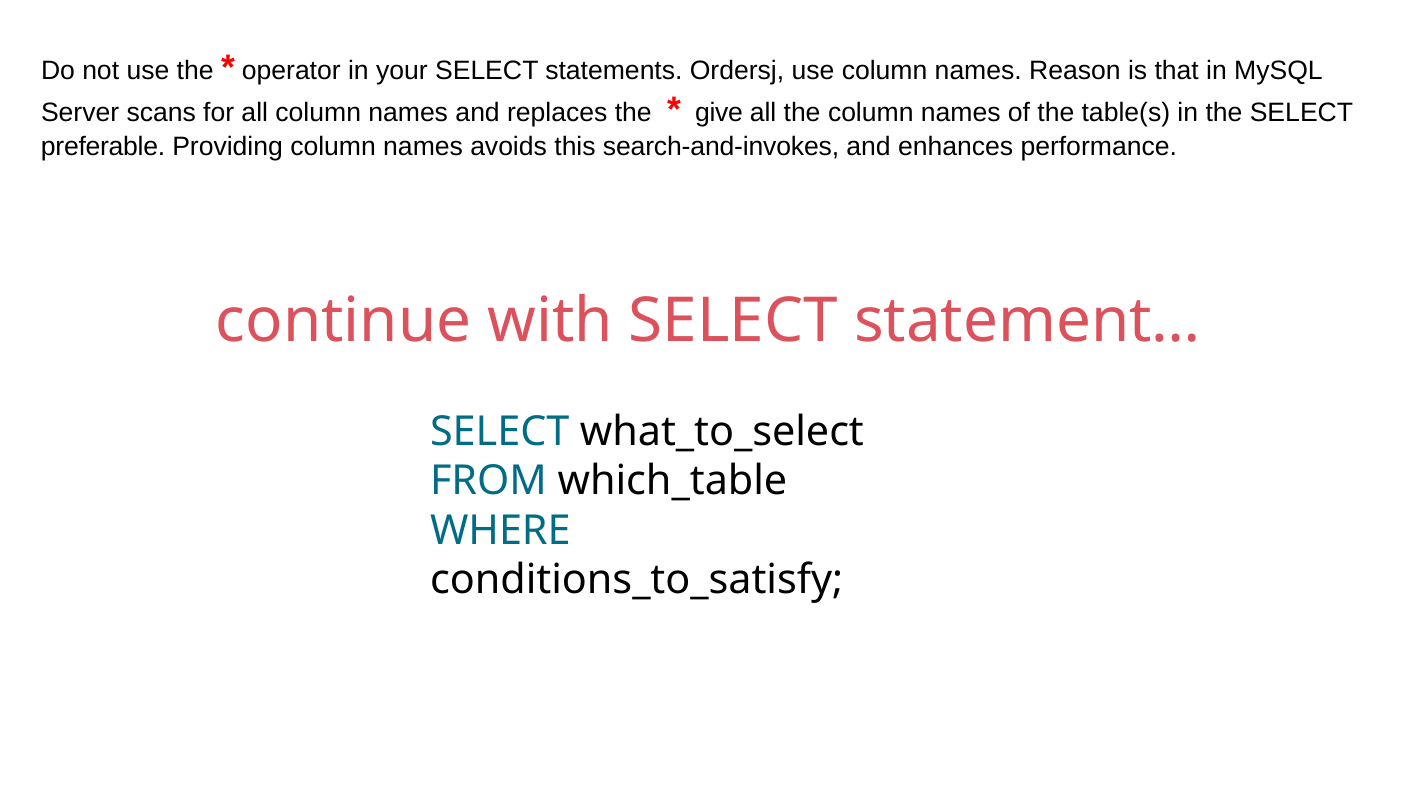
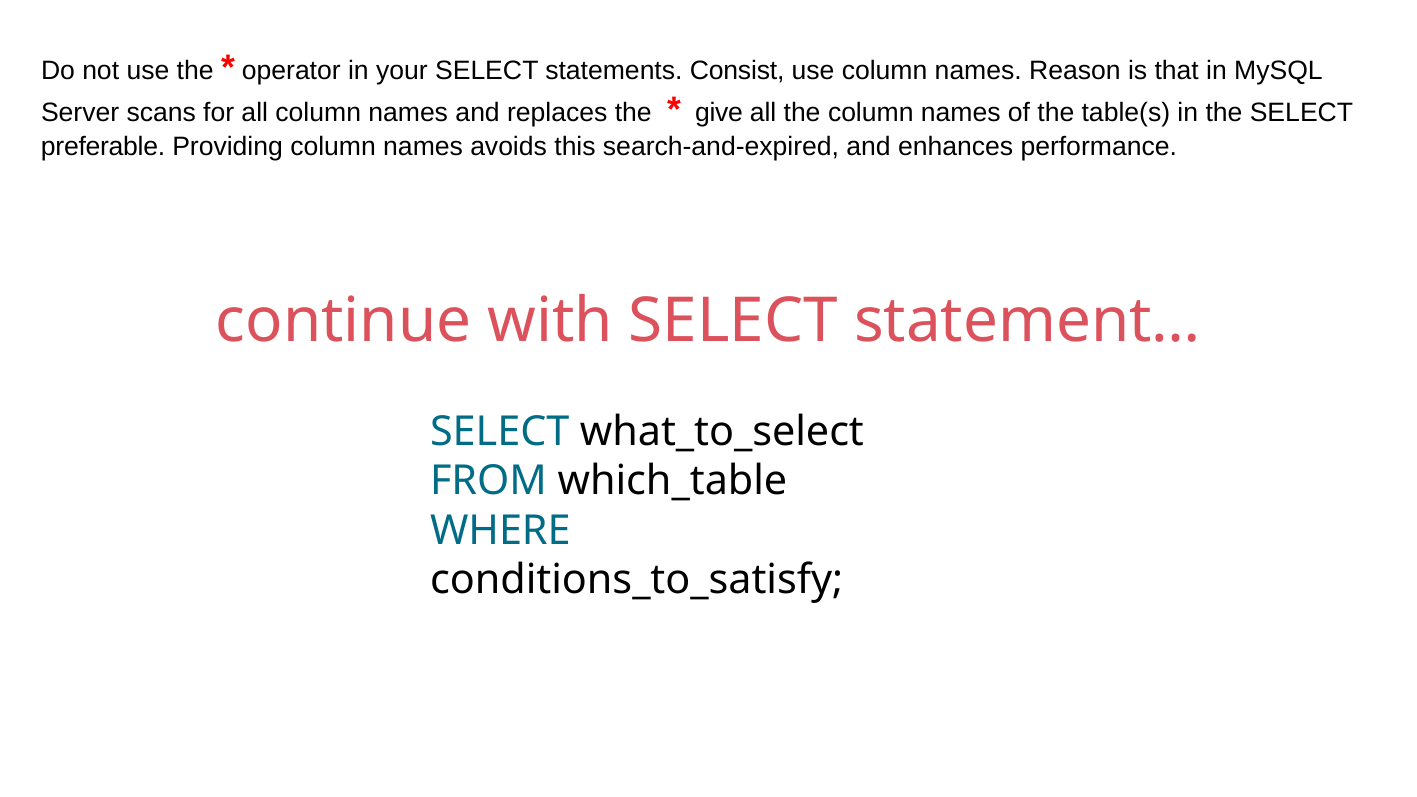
Ordersj: Ordersj -> Consist (737, 71)
search-and-invokes: search-and-invokes -> search-and-expired (721, 147)
